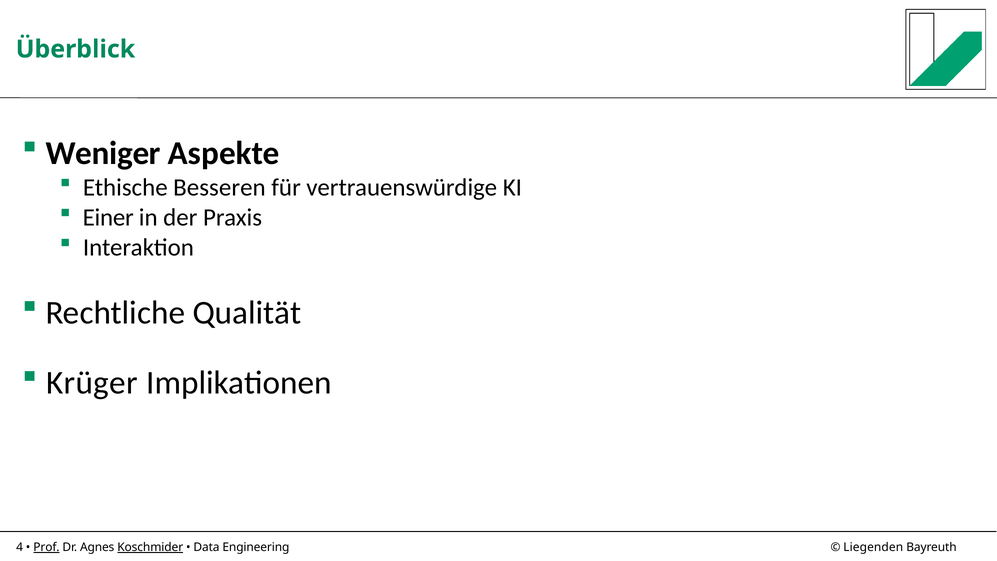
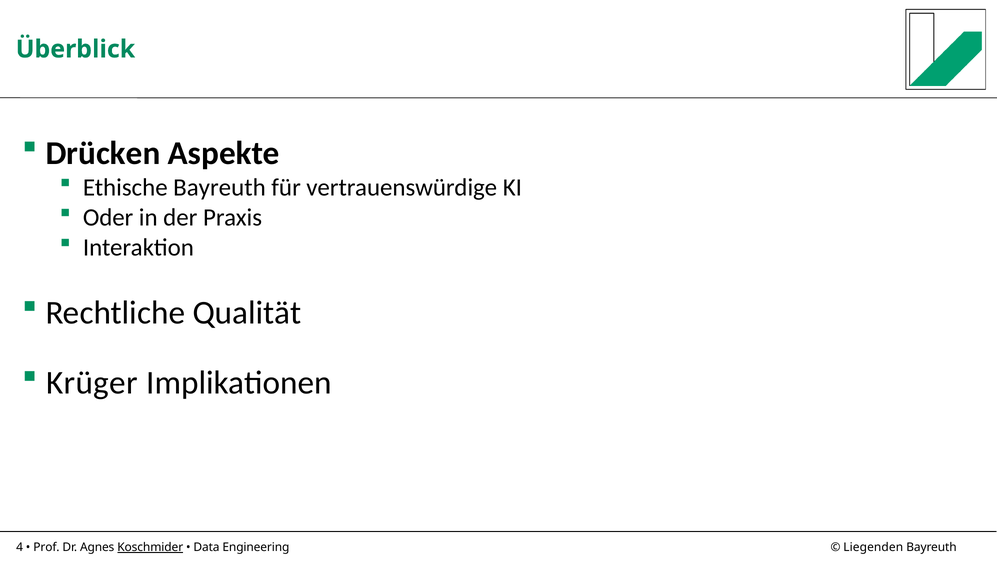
Weniger: Weniger -> Drücken (103, 153)
Ethische Besseren: Besseren -> Bayreuth (219, 187)
Einer: Einer -> Oder (108, 217)
Prof underline: present -> none (46, 547)
